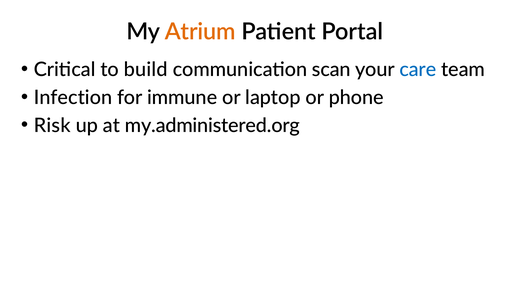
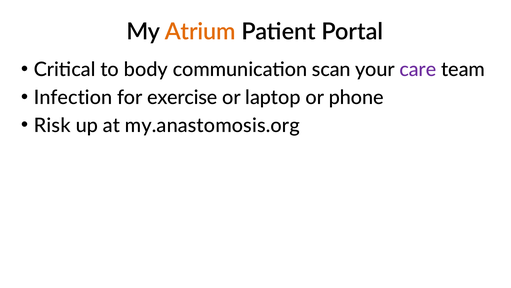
build: build -> body (146, 70)
care colour: blue -> purple (418, 70)
immune: immune -> exercise (182, 97)
my.administered.org: my.administered.org -> my.anastomosis.org (212, 125)
